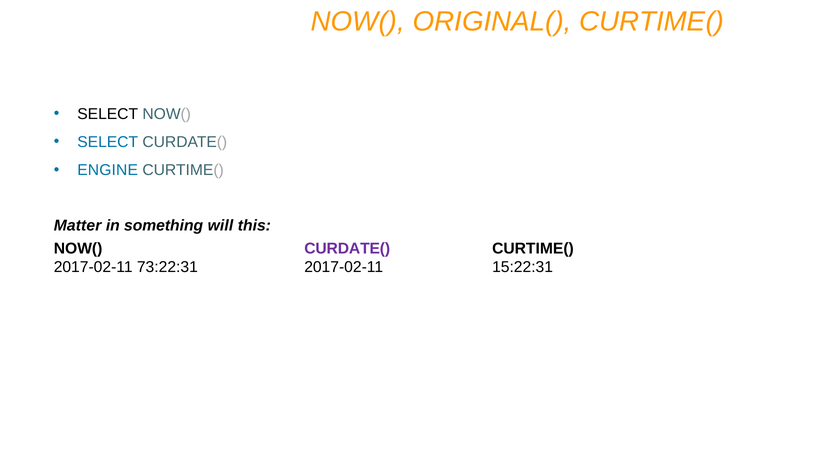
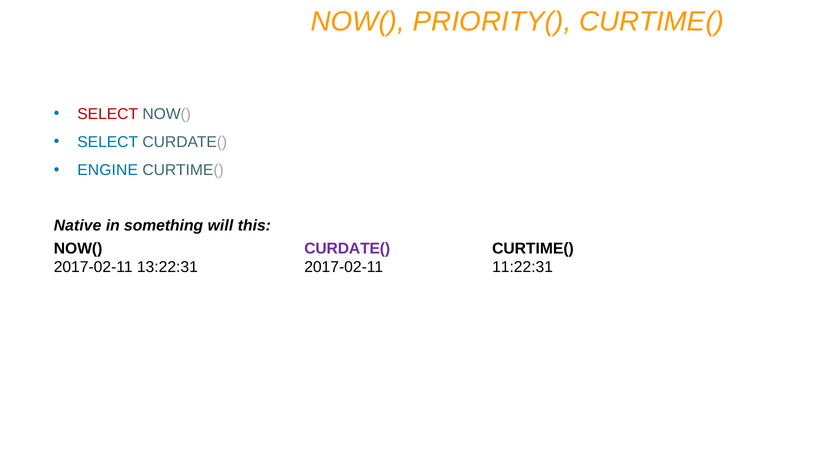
ORIGINAL(: ORIGINAL( -> PRIORITY( (492, 22)
SELECT colour: black -> red (108, 114)
Matter: Matter -> Native (78, 225)
73:22:31: 73:22:31 -> 13:22:31 (167, 267)
15:22:31: 15:22:31 -> 11:22:31 (523, 267)
